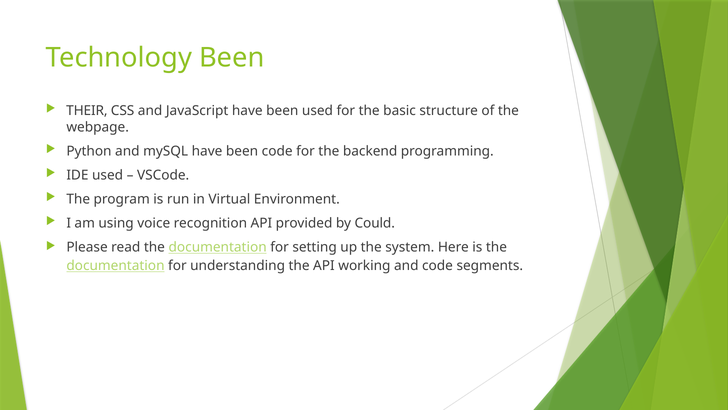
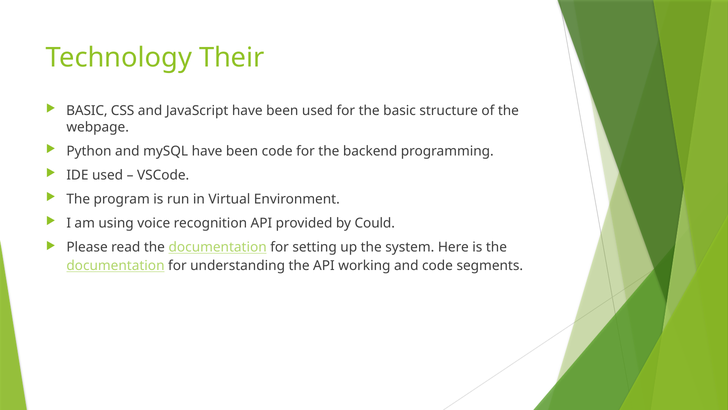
Technology Been: Been -> Their (232, 57)
THEIR: THEIR -> BASIC (87, 111)
